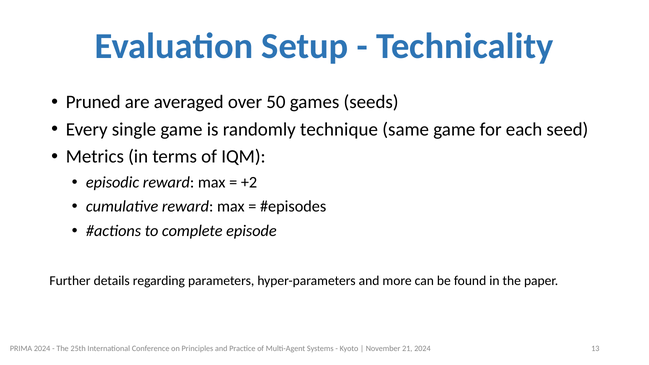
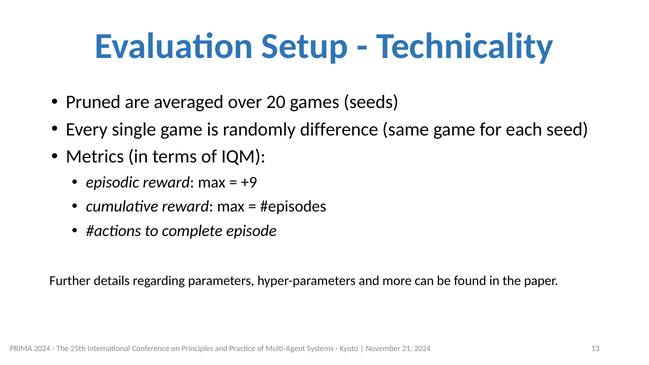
50: 50 -> 20 (276, 102)
technique: technique -> difference (339, 129)
+2: +2 -> +9 (249, 182)
